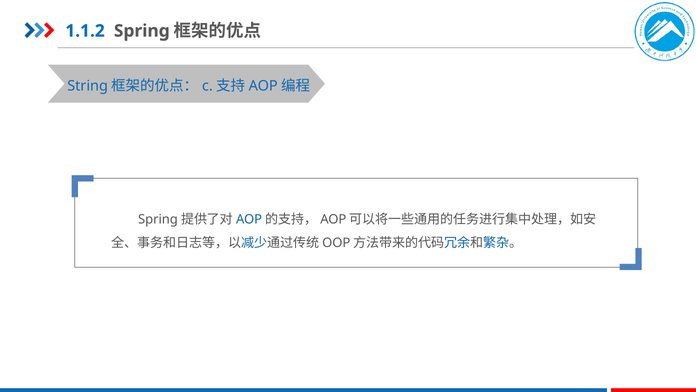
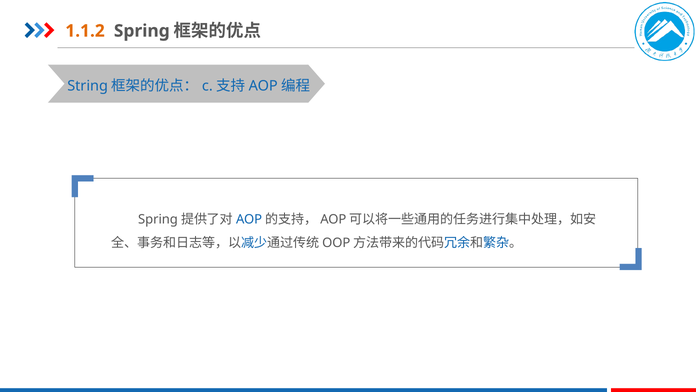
1.1.2 colour: blue -> orange (85, 31)
